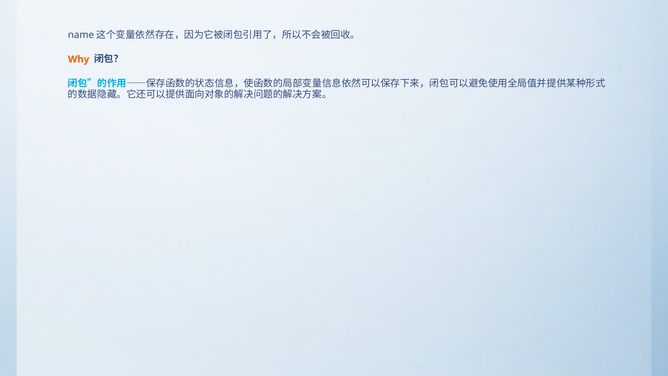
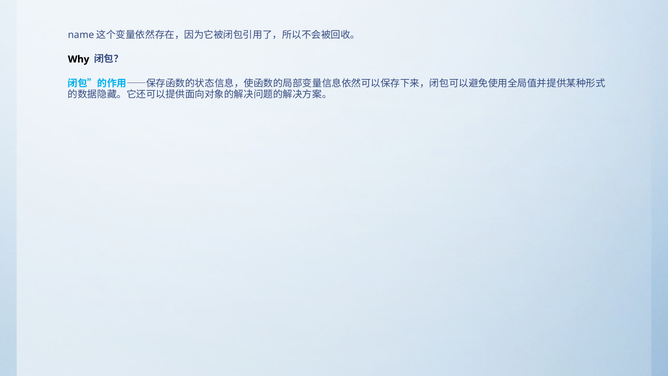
Why colour: orange -> black (79, 59)
